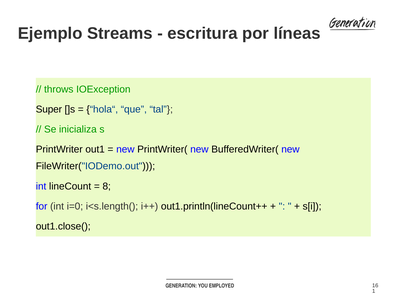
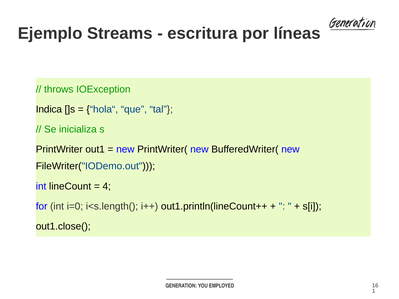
Super: Super -> Indica (49, 109)
8: 8 -> 4 (107, 186)
